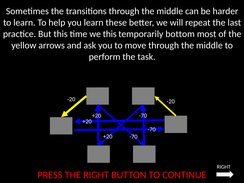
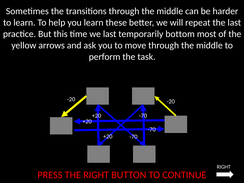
we this: this -> last (110, 34)
